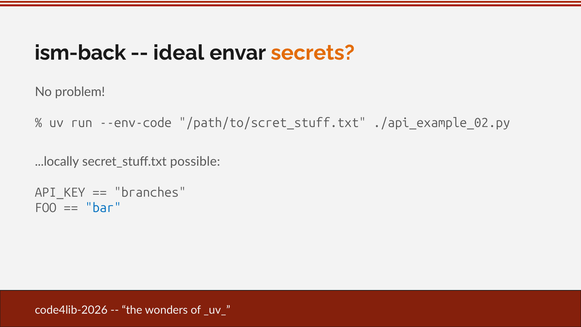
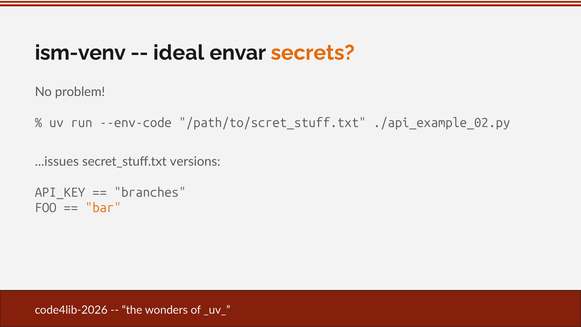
ism-back: ism-back -> ism-venv (80, 53)
...locally: ...locally -> ...issues (57, 161)
possible: possible -> versions (195, 161)
bar colour: blue -> orange (103, 208)
